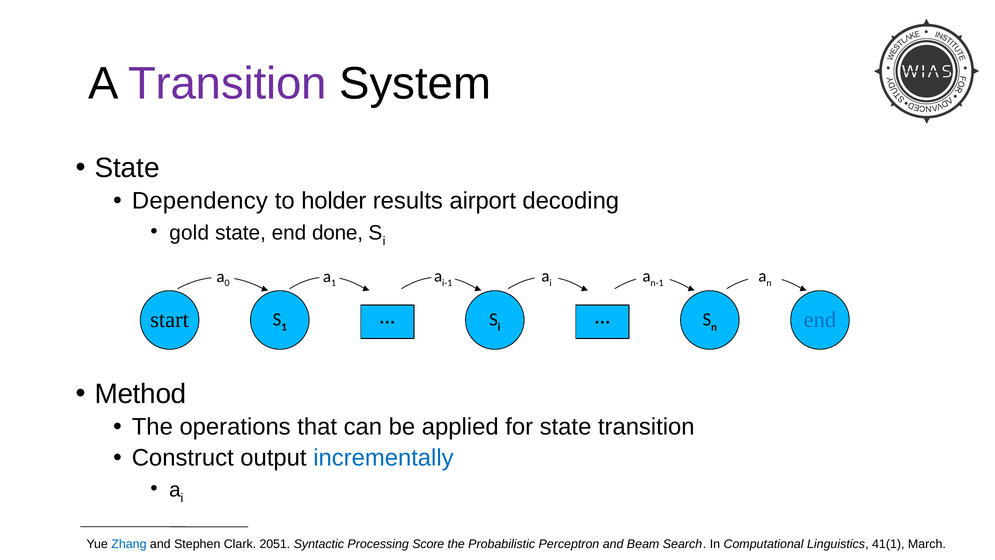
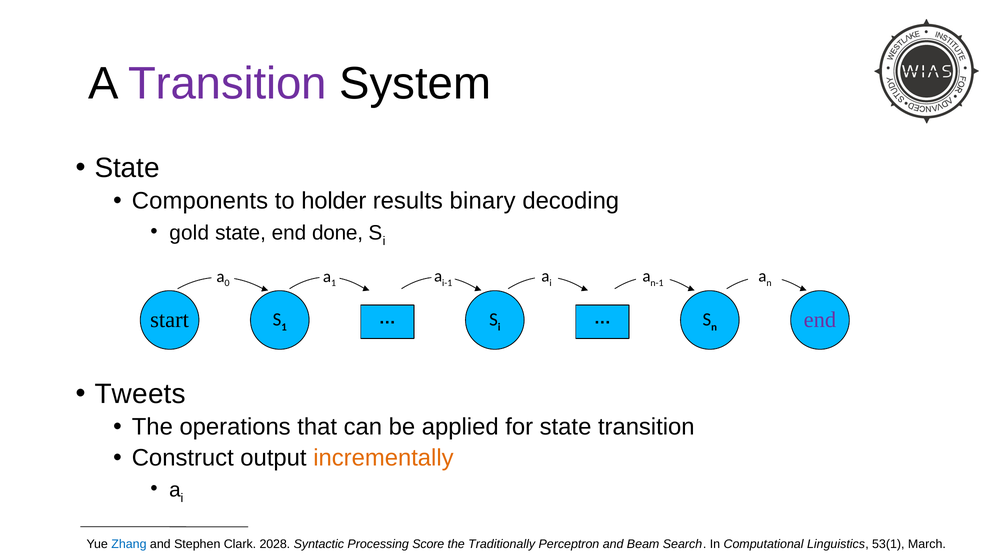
Dependency: Dependency -> Components (200, 201)
airport: airport -> binary (483, 201)
end colour: blue -> purple (820, 320)
Method: Method -> Tweets (140, 394)
incrementally colour: blue -> orange (383, 458)
2051: 2051 -> 2028 (275, 544)
Probabilistic: Probabilistic -> Traditionally (502, 544)
41(1: 41(1 -> 53(1 (888, 544)
